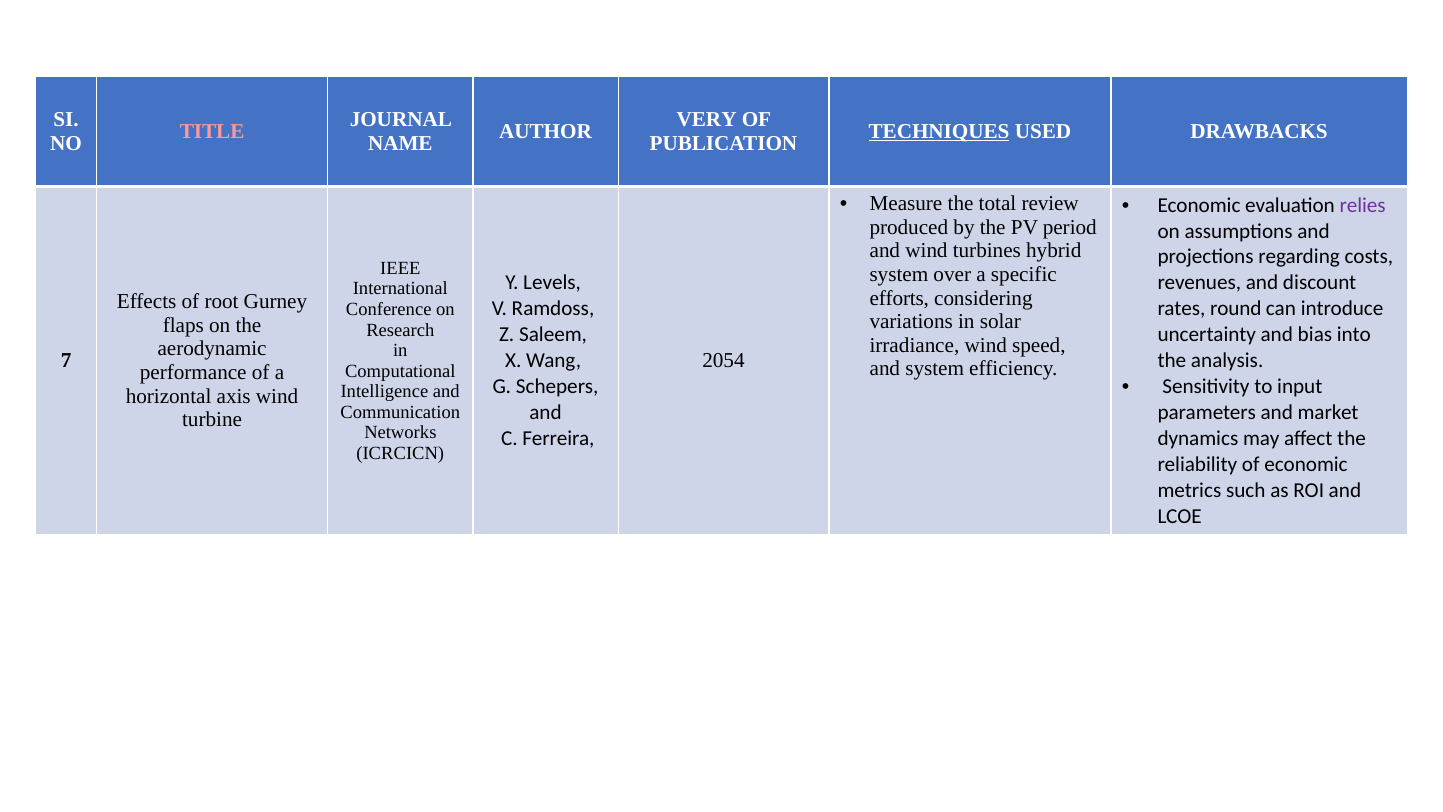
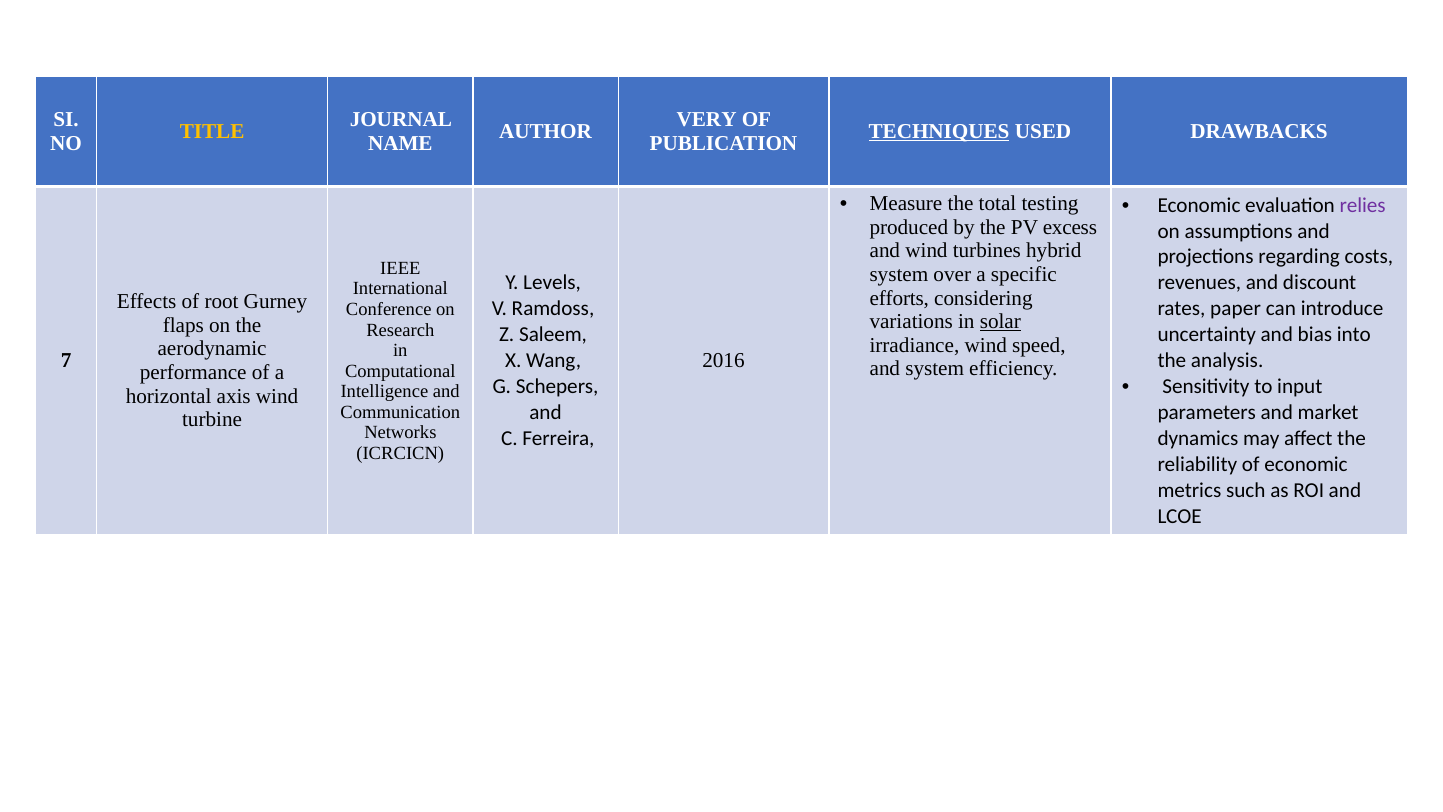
TITLE colour: pink -> yellow (212, 132)
review: review -> testing (1050, 204)
period: period -> excess (1070, 227)
round: round -> paper (1236, 309)
solar underline: none -> present (1000, 322)
2054: 2054 -> 2016 (724, 361)
